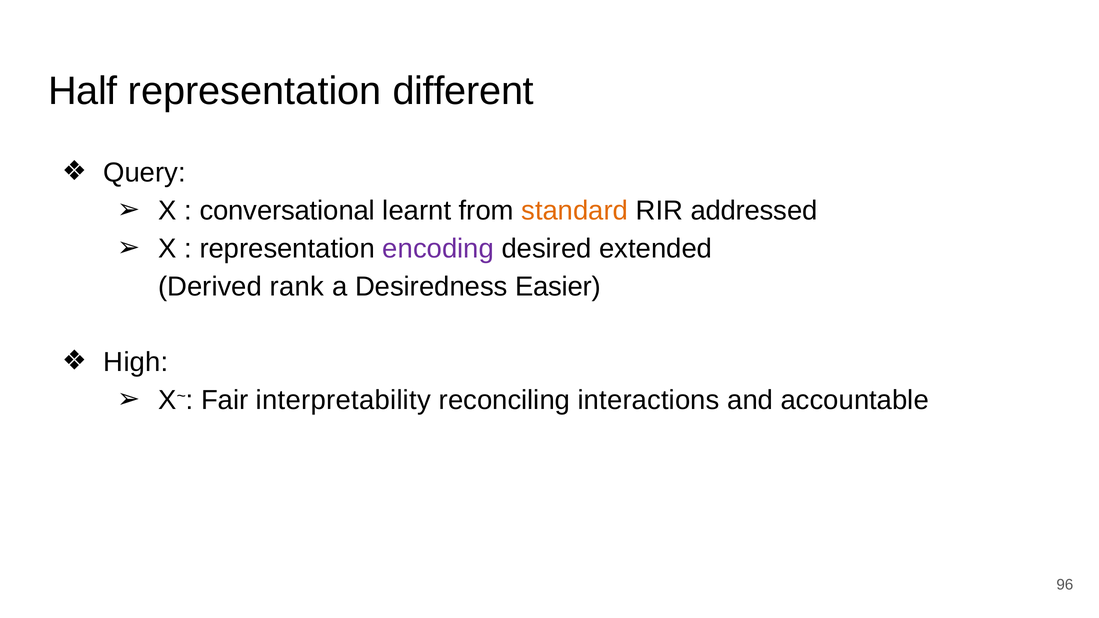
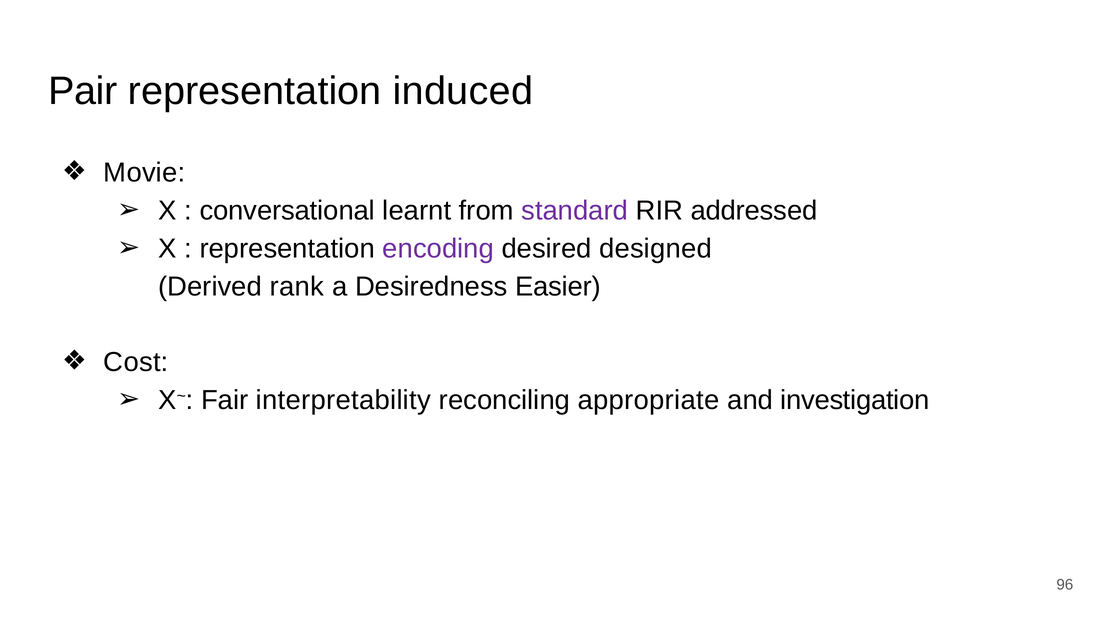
Half: Half -> Pair (83, 91)
different: different -> induced (463, 91)
Query: Query -> Movie (144, 173)
standard colour: orange -> purple (575, 211)
extended: extended -> designed (656, 249)
High: High -> Cost (136, 362)
interactions: interactions -> appropriate (649, 400)
accountable: accountable -> investigation (855, 400)
